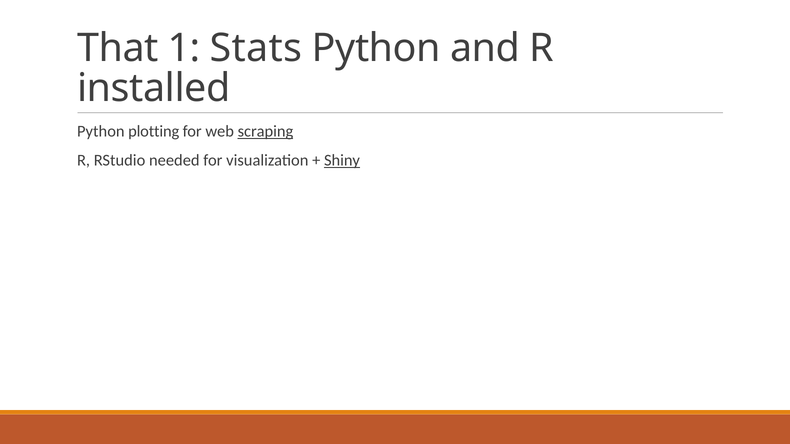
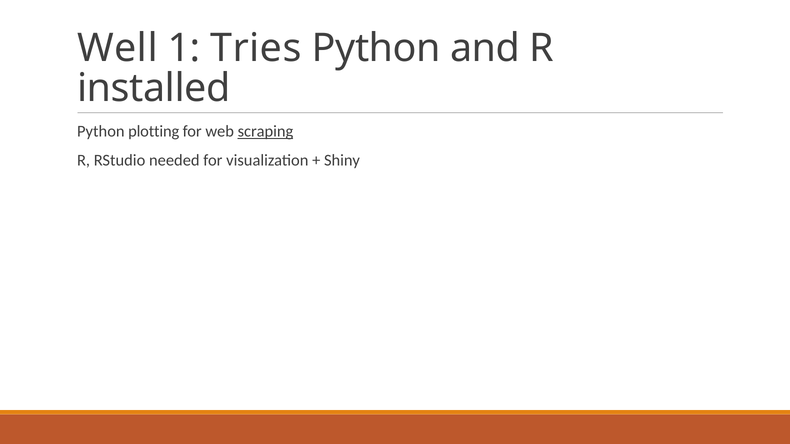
That: That -> Well (117, 48)
Stats: Stats -> Tries (256, 48)
Shiny underline: present -> none (342, 161)
